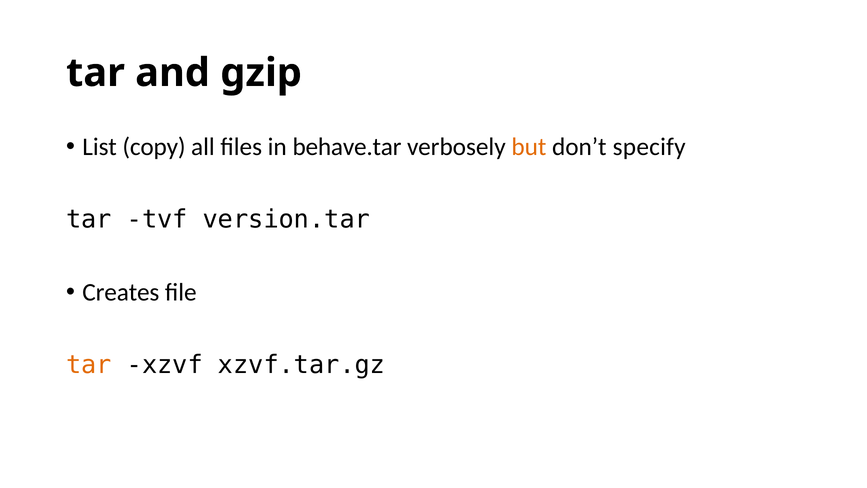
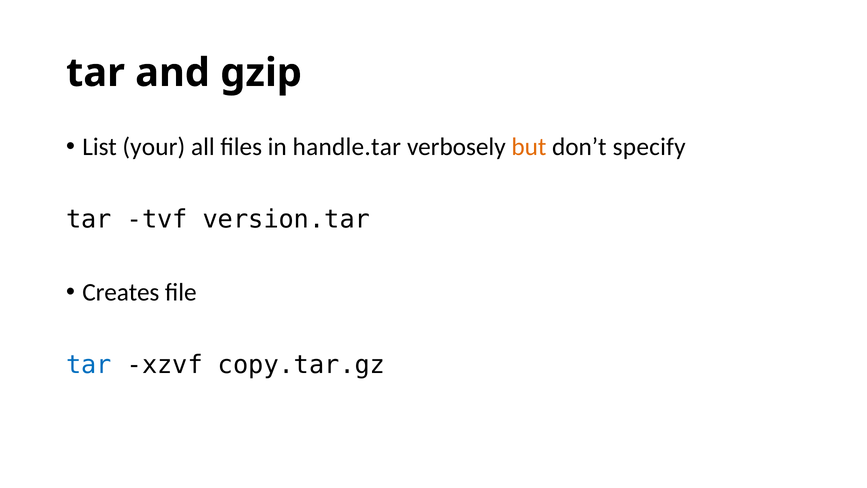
copy: copy -> your (154, 147)
behave.tar: behave.tar -> handle.tar (347, 147)
tar colour: orange -> blue (89, 365)
xzvf.tar.gz: xzvf.tar.gz -> copy.tar.gz (302, 365)
